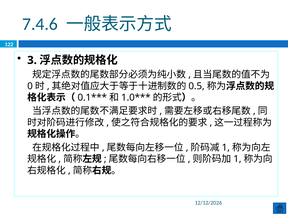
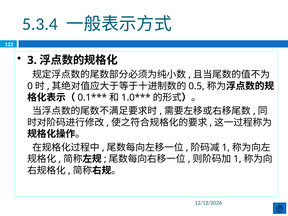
7.4.6: 7.4.6 -> 5.3.4 (40, 24)
